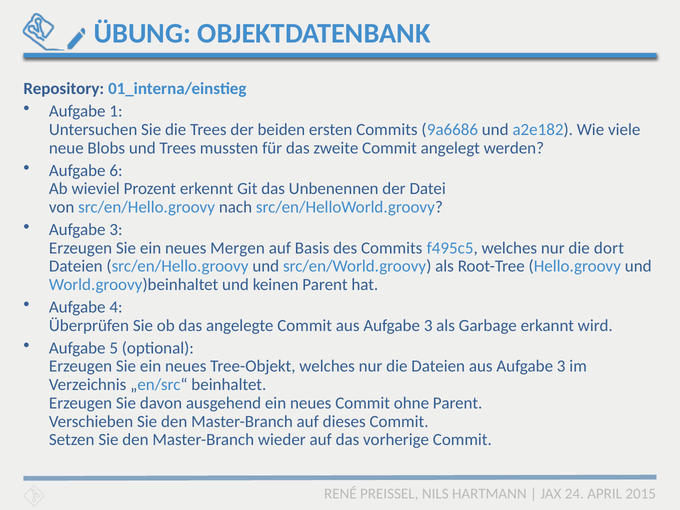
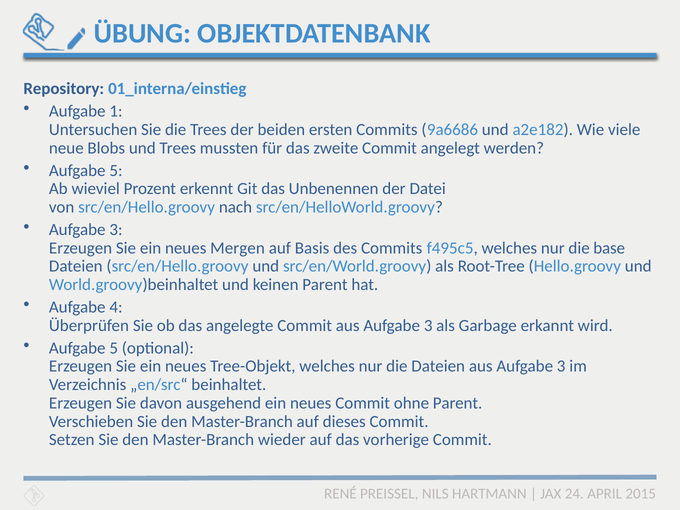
6: 6 -> 5 (116, 170)
dort: dort -> base (609, 248)
